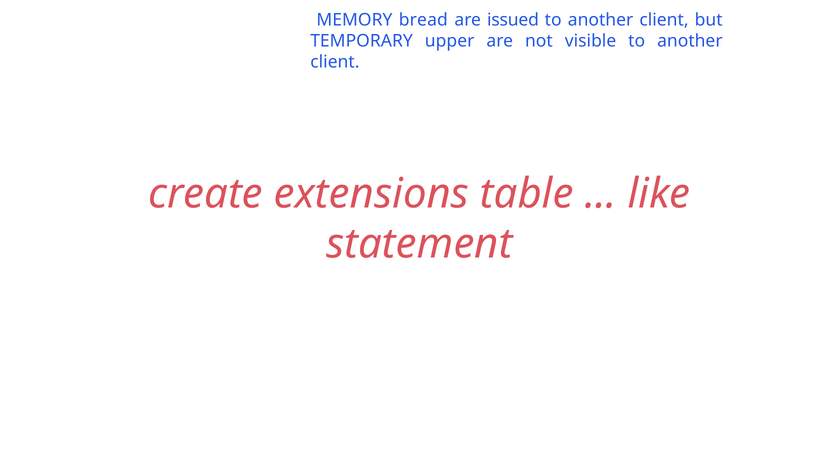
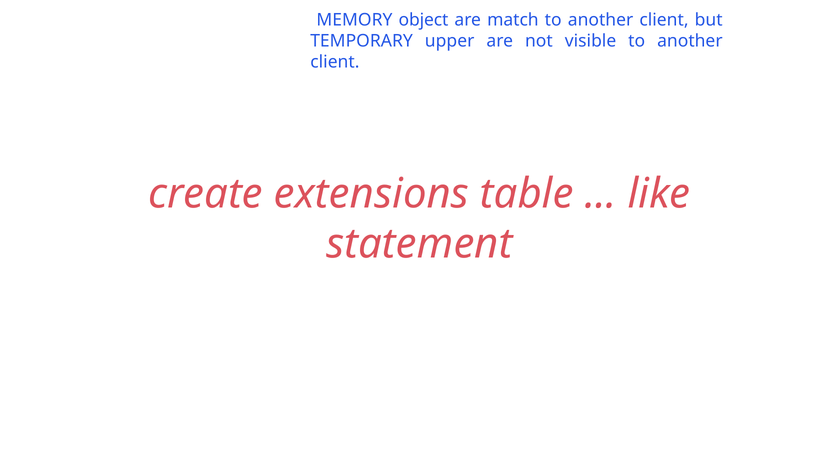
bread: bread -> object (423, 20)
issued: issued -> match (513, 20)
